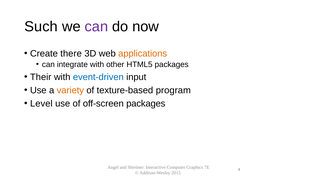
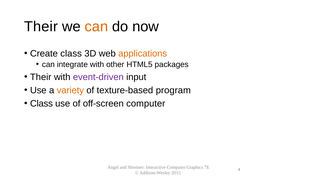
Such: Such -> Their (41, 27)
can colour: purple -> orange (96, 27)
Create there: there -> class (71, 54)
event-driven colour: blue -> purple (98, 77)
Level: Level -> Class (41, 104)
off-screen packages: packages -> computer (146, 104)
